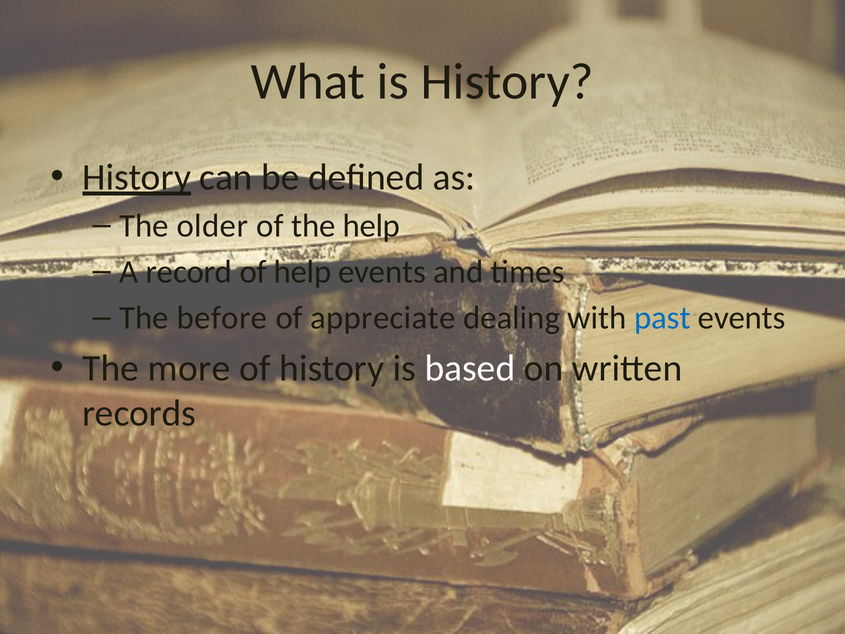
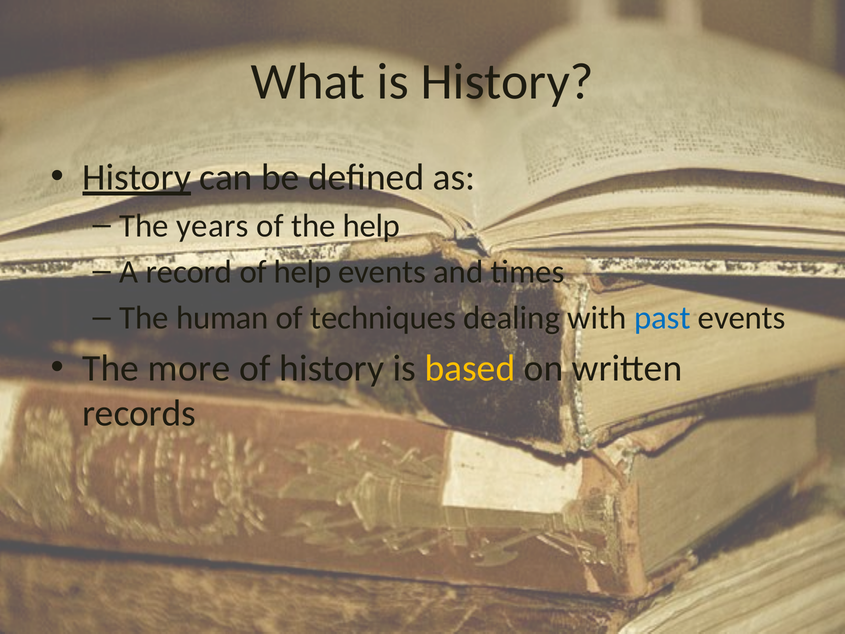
older: older -> years (212, 226)
before: before -> human (222, 318)
appreciate: appreciate -> techniques (383, 318)
based colour: white -> yellow (470, 368)
